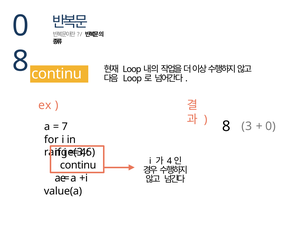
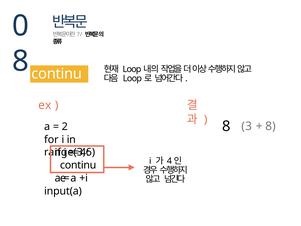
0: 0 -> 8 (270, 126)
7: 7 -> 2 (65, 126)
value(a: value(a -> input(a (63, 191)
